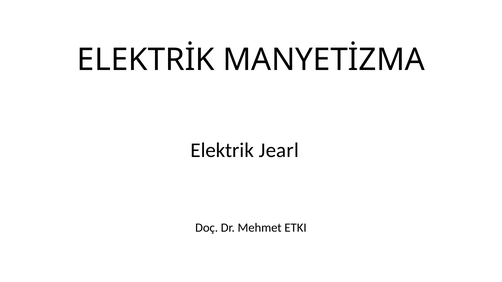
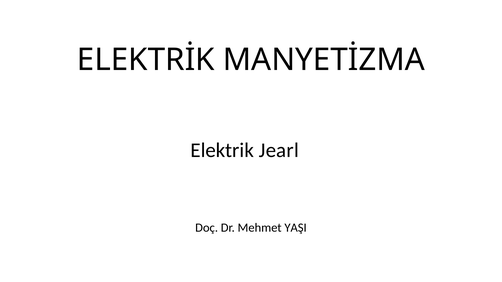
ETKI: ETKI -> YAŞI (296, 228)
